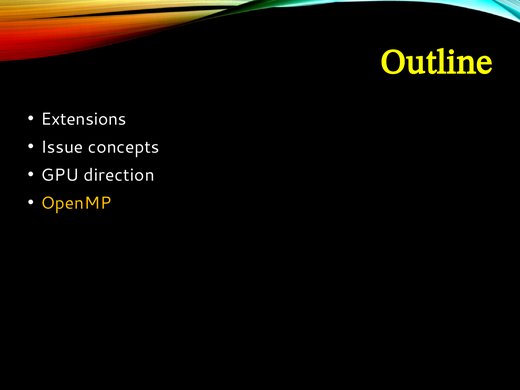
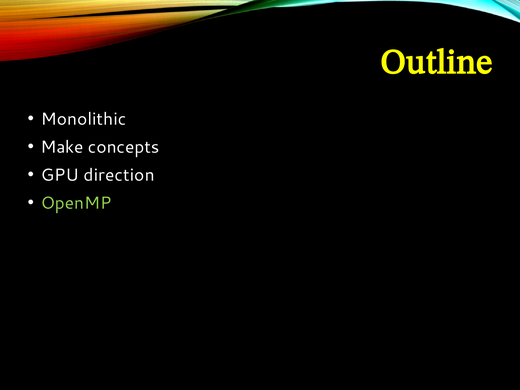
Extensions: Extensions -> Monolithic (84, 119)
Issue: Issue -> Make (62, 147)
OpenMP colour: yellow -> light green (76, 203)
